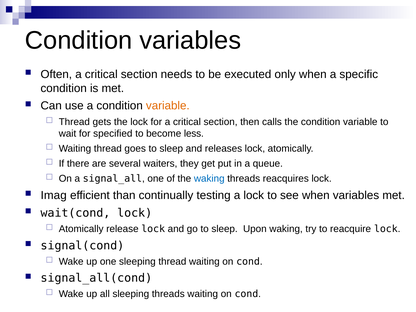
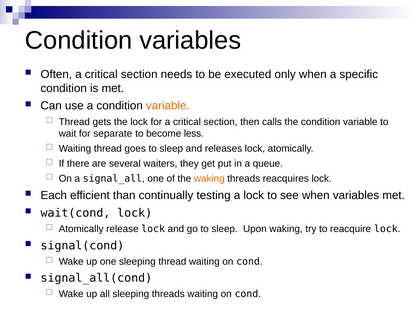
specified: specified -> separate (113, 134)
waking colour: blue -> orange (209, 179)
Imag: Imag -> Each (54, 195)
